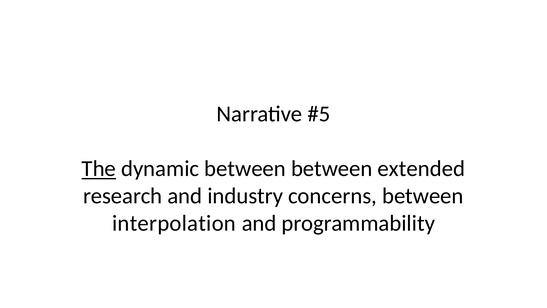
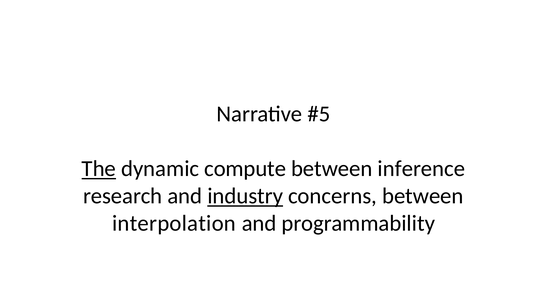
dynamic between: between -> compute (245, 169)
extended: extended -> inference (421, 169)
industry underline: none -> present (245, 196)
